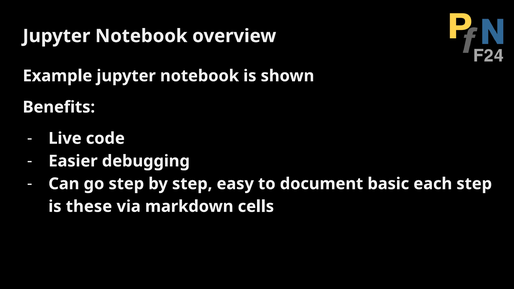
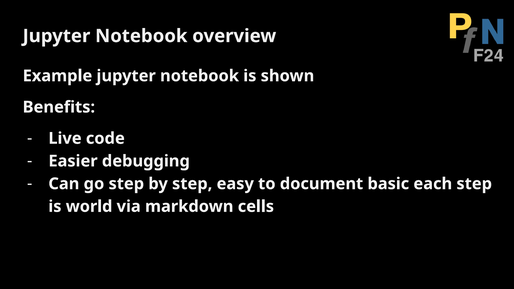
these: these -> world (89, 207)
